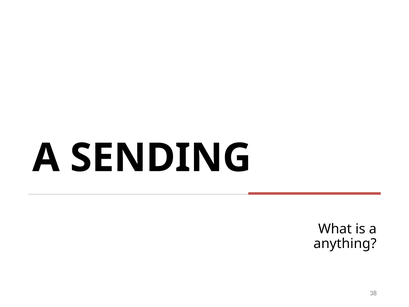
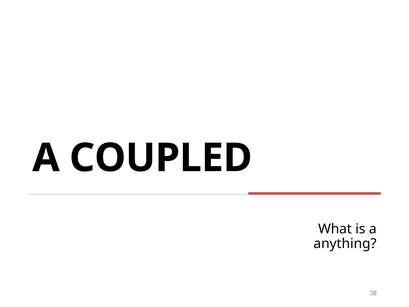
SENDING: SENDING -> COUPLED (161, 158)
